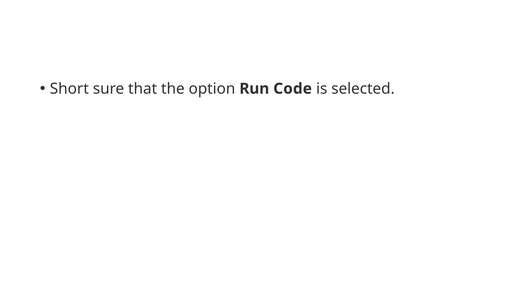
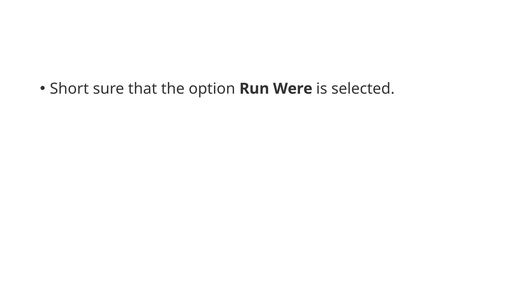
Code: Code -> Were (293, 89)
